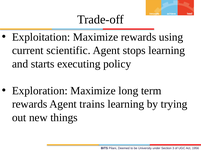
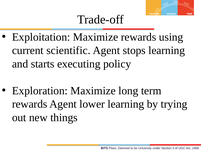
trains: trains -> lower (92, 104)
